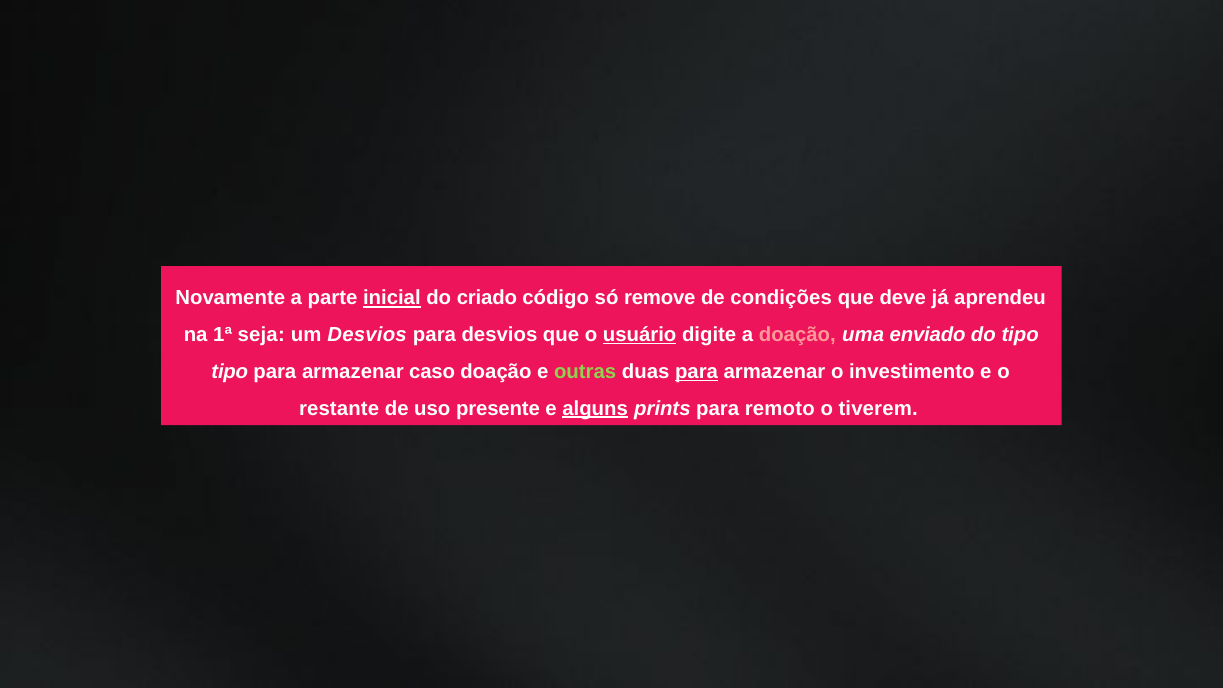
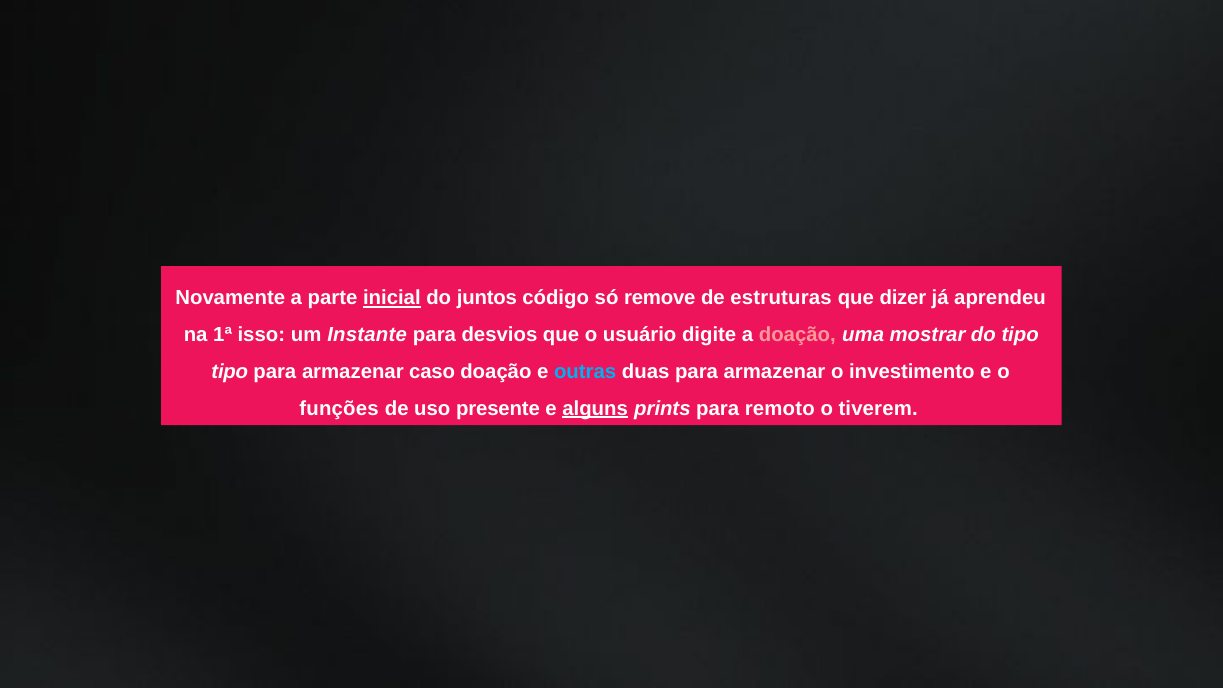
criado: criado -> juntos (487, 298)
condições: condições -> estruturas (781, 298)
deve: deve -> dizer (903, 298)
seja: seja -> isso (261, 335)
um Desvios: Desvios -> Instante (367, 335)
usuário underline: present -> none (640, 335)
enviado: enviado -> mostrar (928, 335)
outras colour: light green -> light blue (585, 372)
para underline: present -> none (697, 372)
restante: restante -> funções (339, 408)
